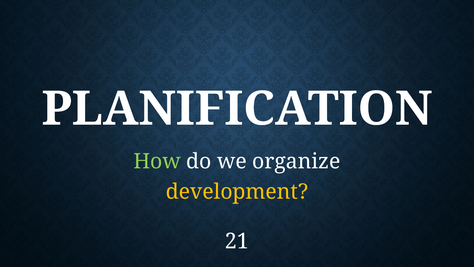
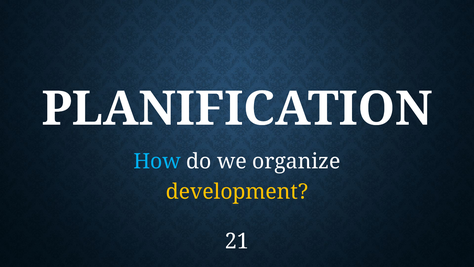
How colour: light green -> light blue (157, 161)
